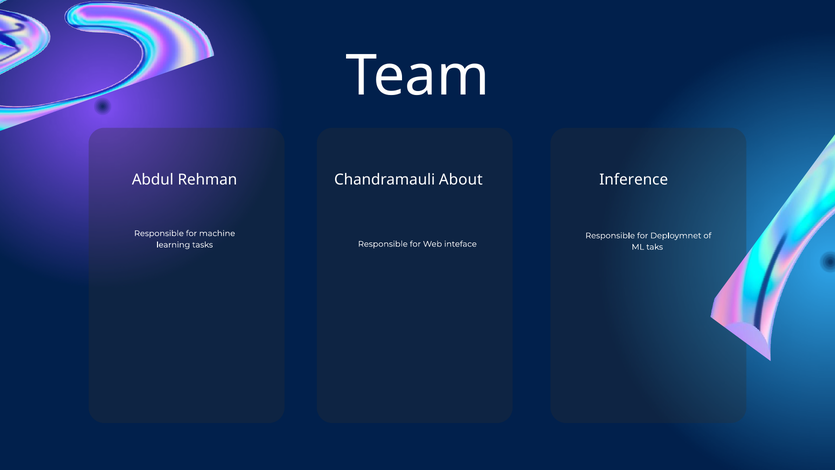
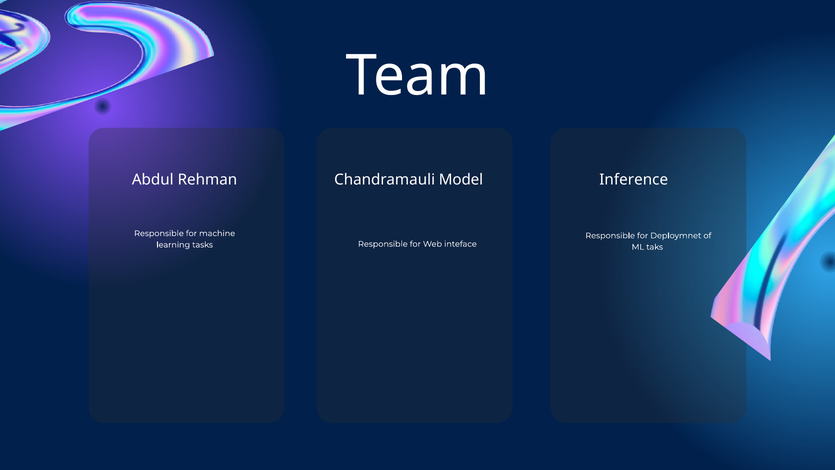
About: About -> Model (461, 180)
